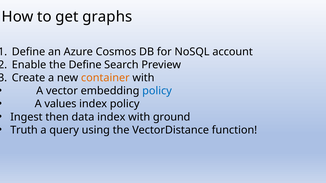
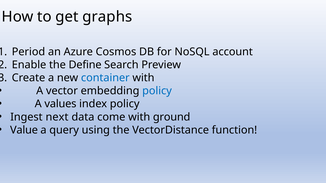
Define: Define -> Period (28, 52)
container colour: orange -> blue (105, 78)
then: then -> next (57, 117)
data index: index -> come (111, 117)
Truth: Truth -> Value (24, 130)
